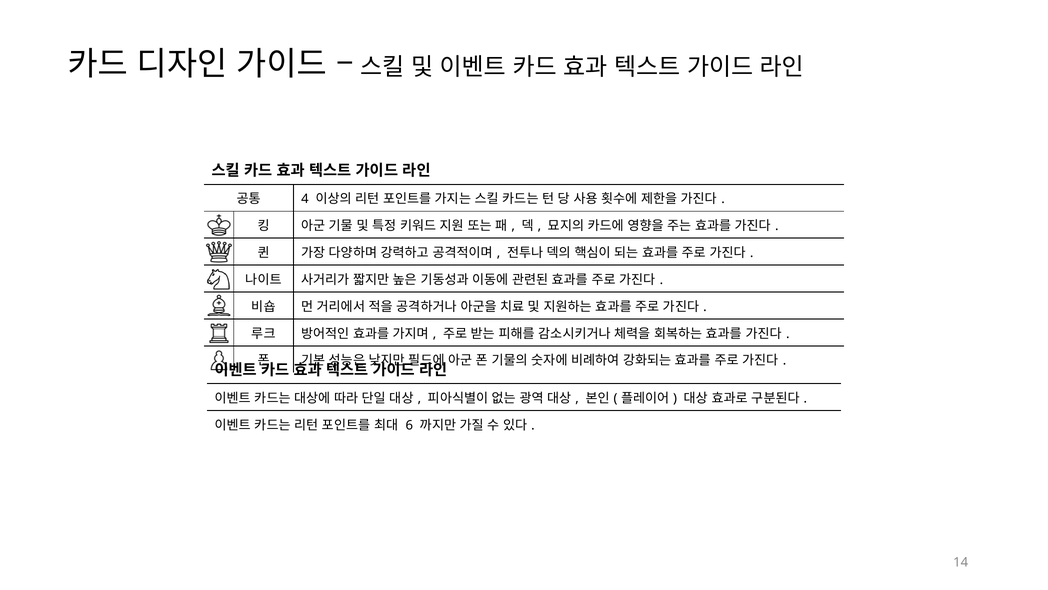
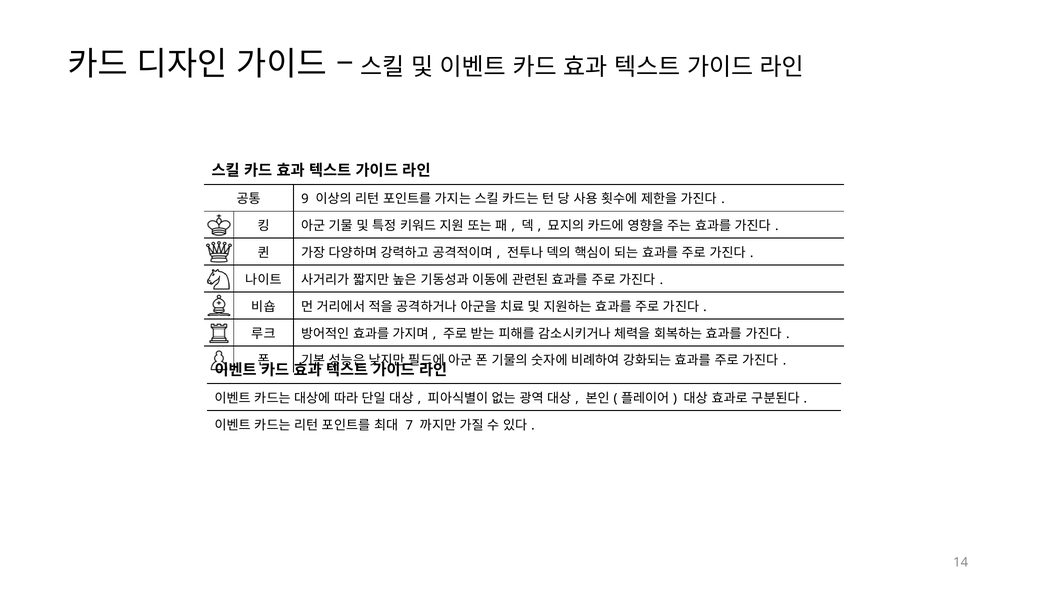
4: 4 -> 9 (305, 199)
6: 6 -> 7 (409, 425)
